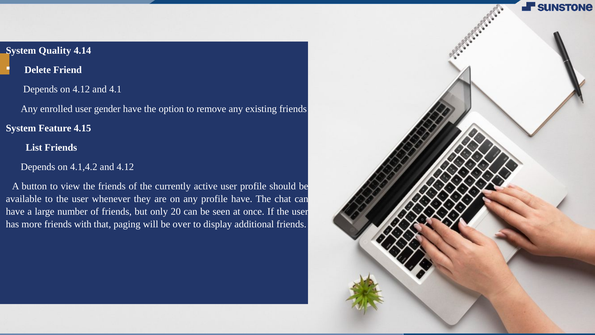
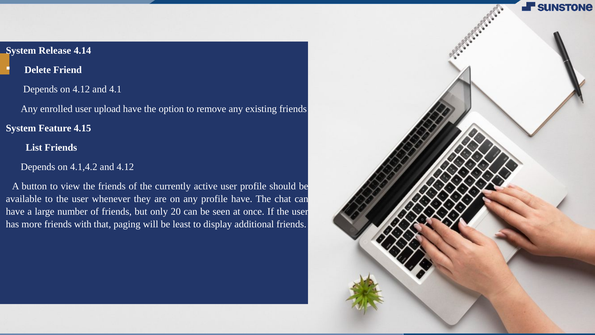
Quality: Quality -> Release (55, 51)
gender: gender -> upload (107, 109)
over: over -> least (182, 224)
